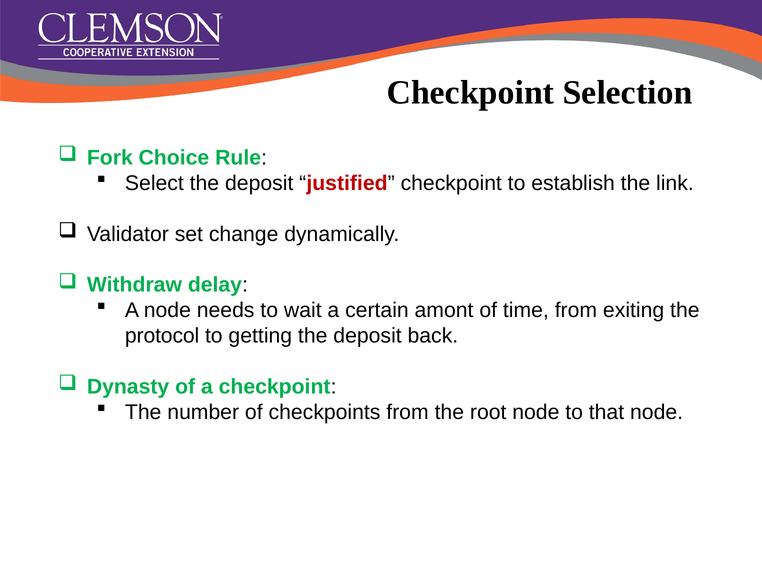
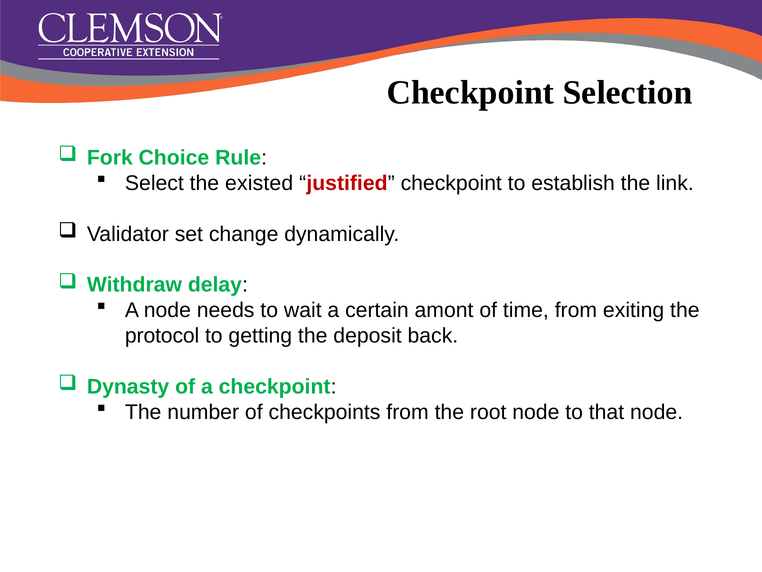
Select the deposit: deposit -> existed (259, 183)
